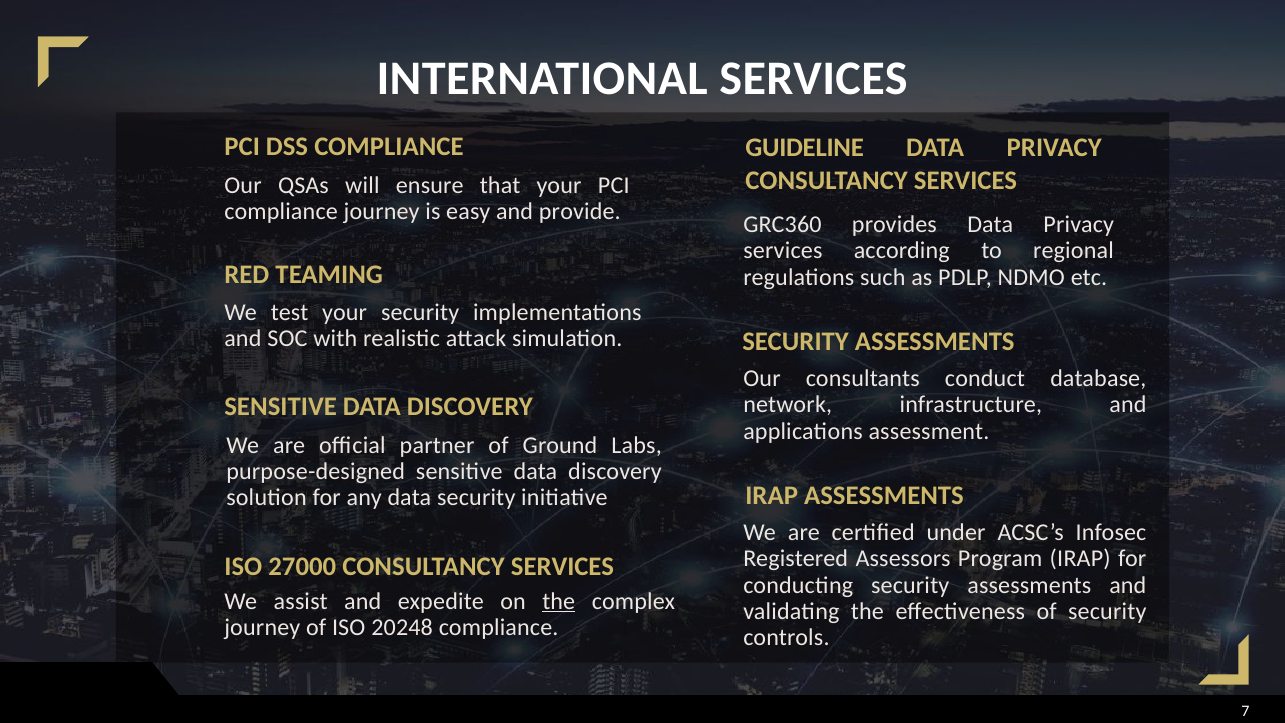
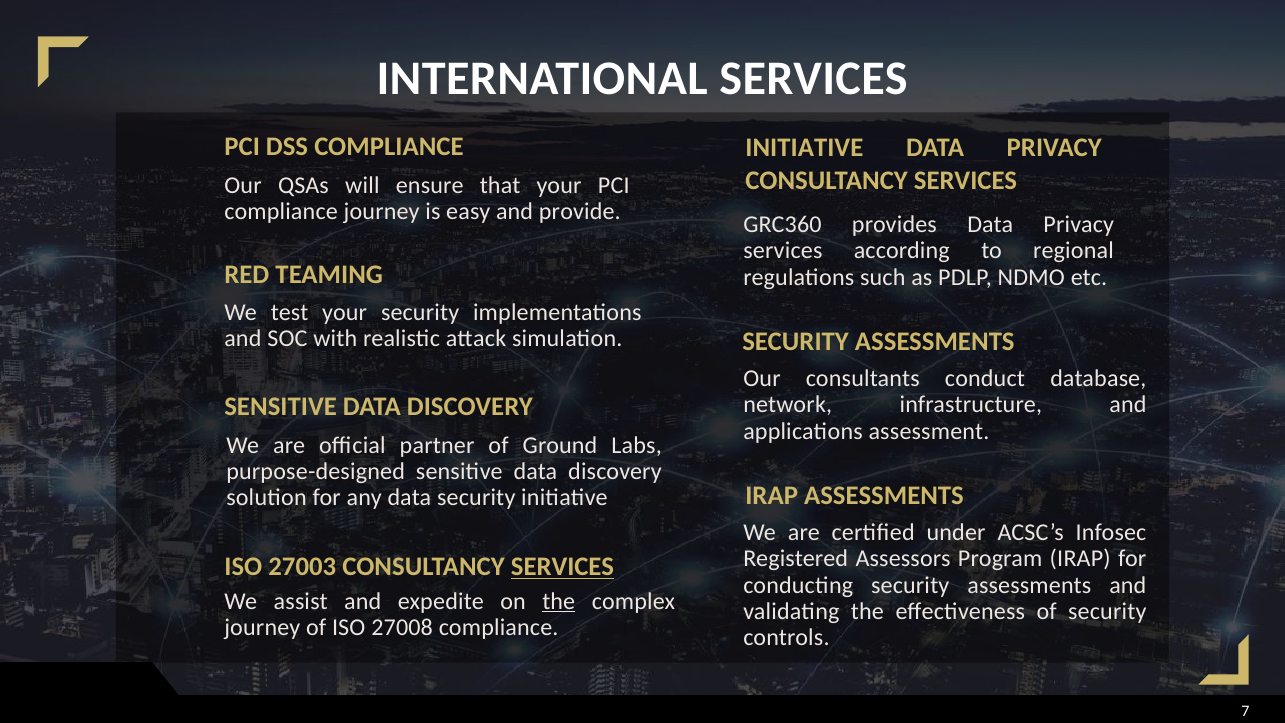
GUIDELINE: GUIDELINE -> INITIATIVE (804, 147)
27000: 27000 -> 27003 (302, 567)
SERVICES underline: none -> present (563, 567)
20248: 20248 -> 27008 (402, 627)
